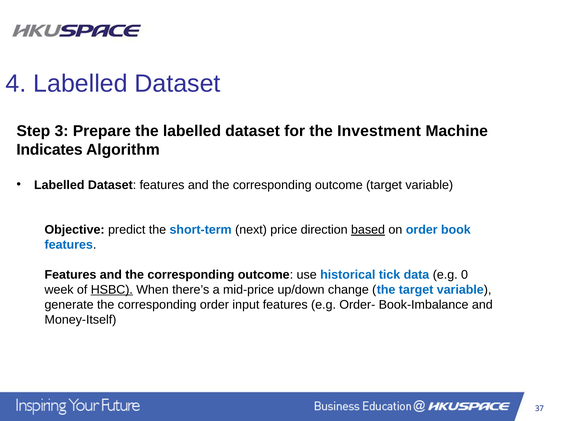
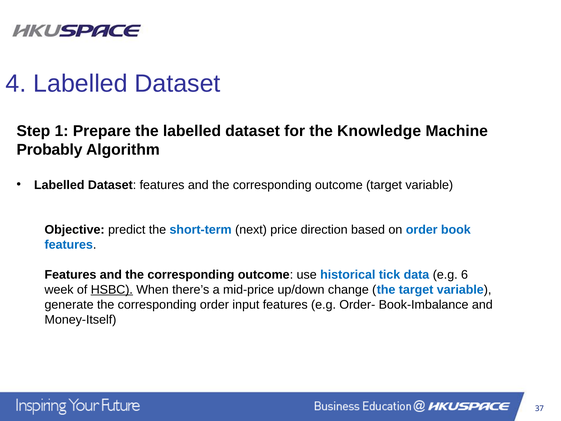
3: 3 -> 1 (62, 131)
Investment: Investment -> Knowledge (379, 131)
Indicates: Indicates -> Probably (49, 150)
based underline: present -> none (368, 230)
0: 0 -> 6 (465, 275)
